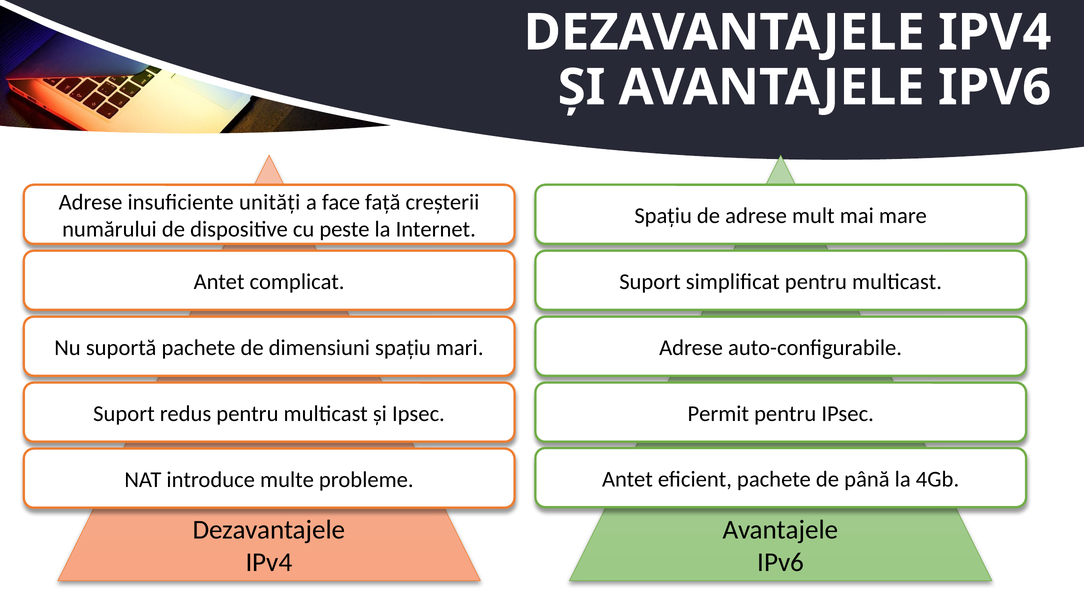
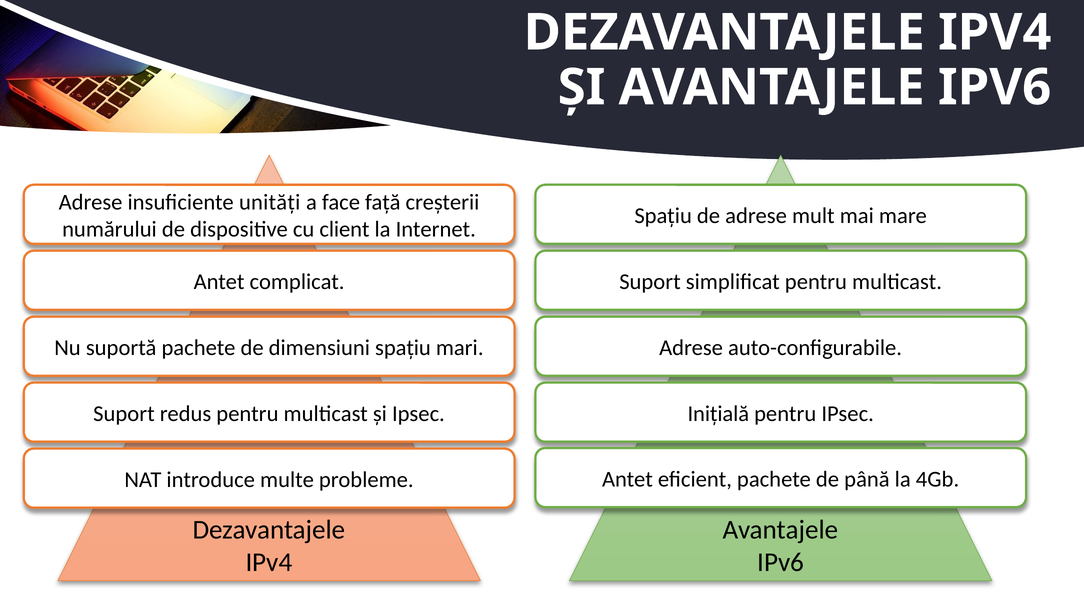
peste: peste -> client (344, 229)
Permit: Permit -> Inițială (718, 414)
